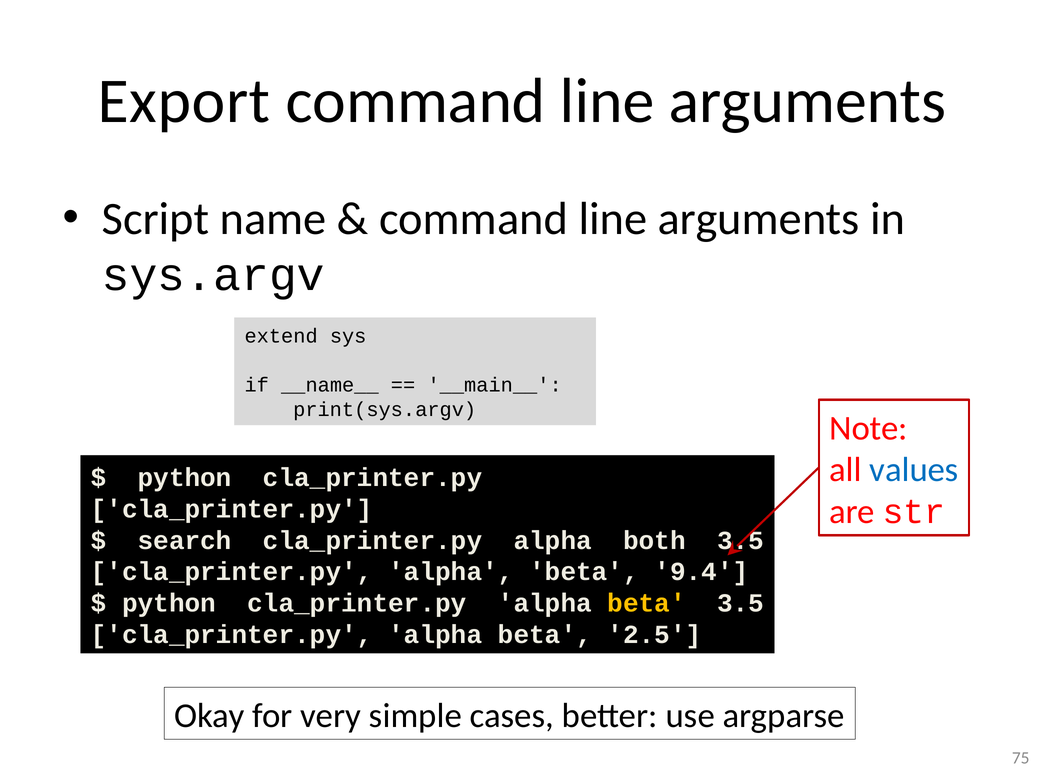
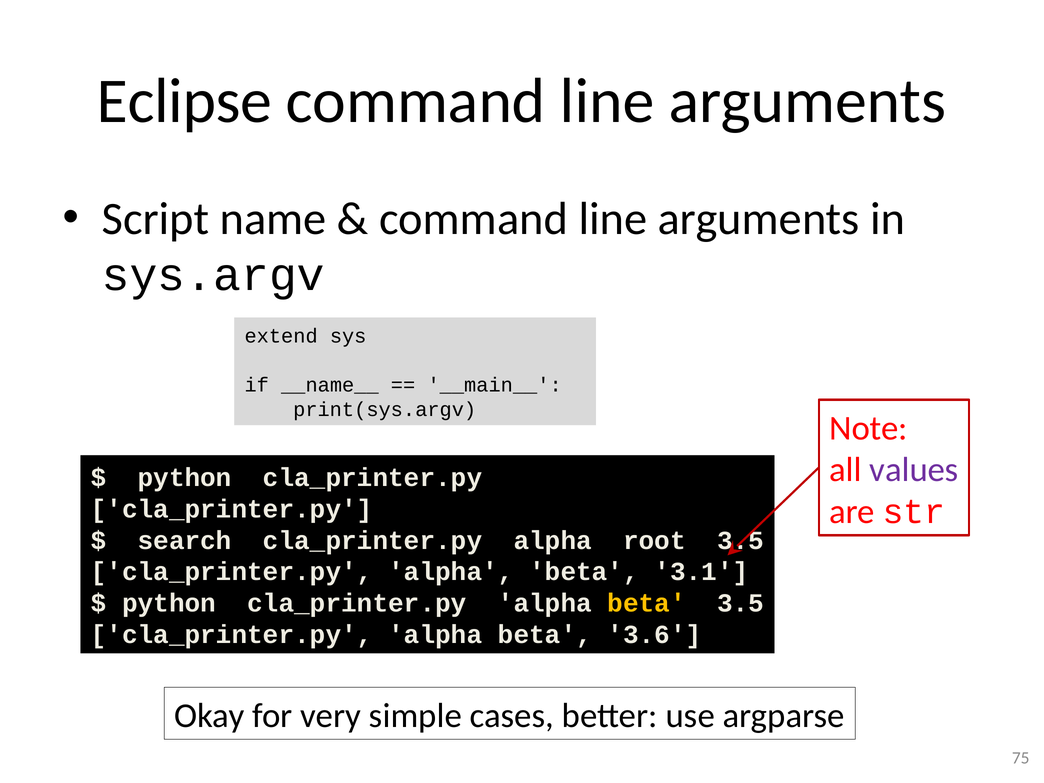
Export: Export -> Eclipse (184, 101)
values colour: blue -> purple (914, 470)
both: both -> root (654, 540)
9.4: 9.4 -> 3.1 (701, 572)
2.5: 2.5 -> 3.6 (654, 634)
